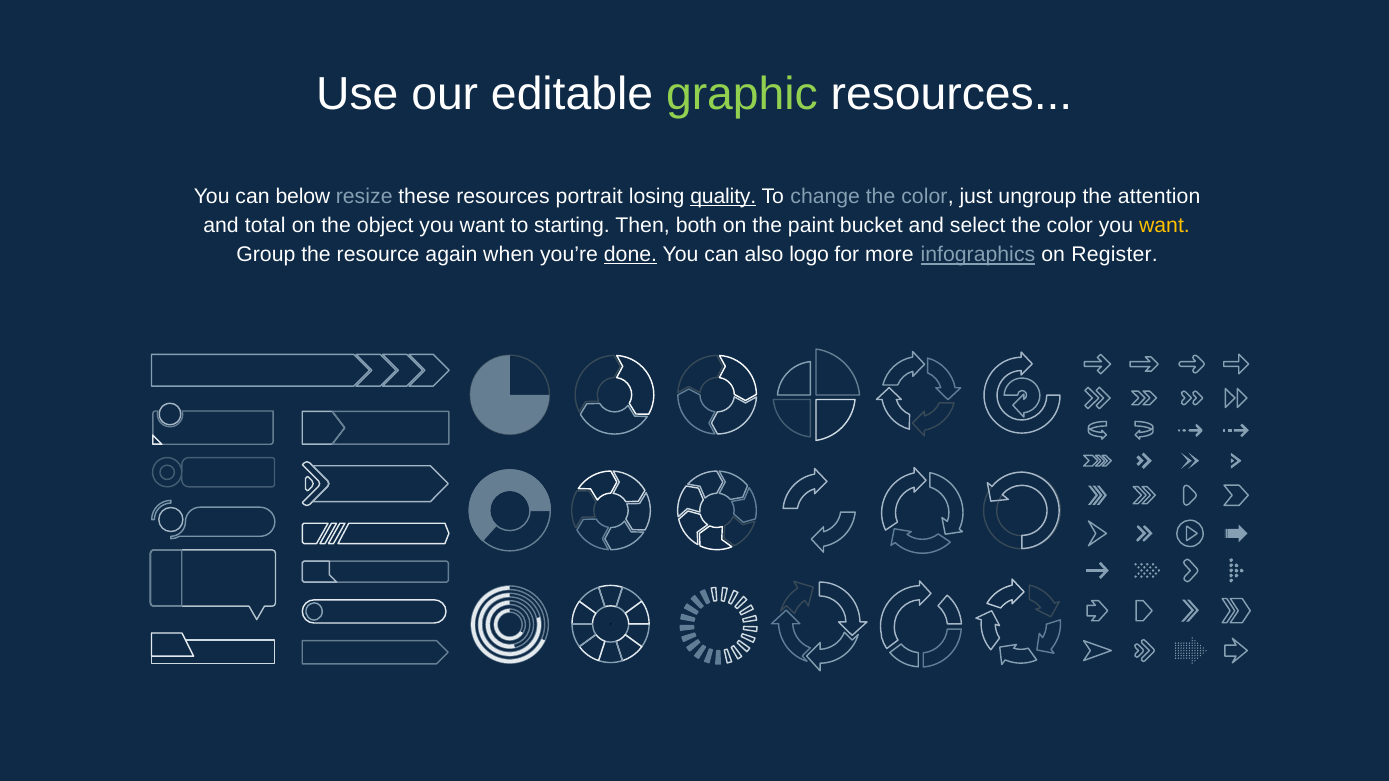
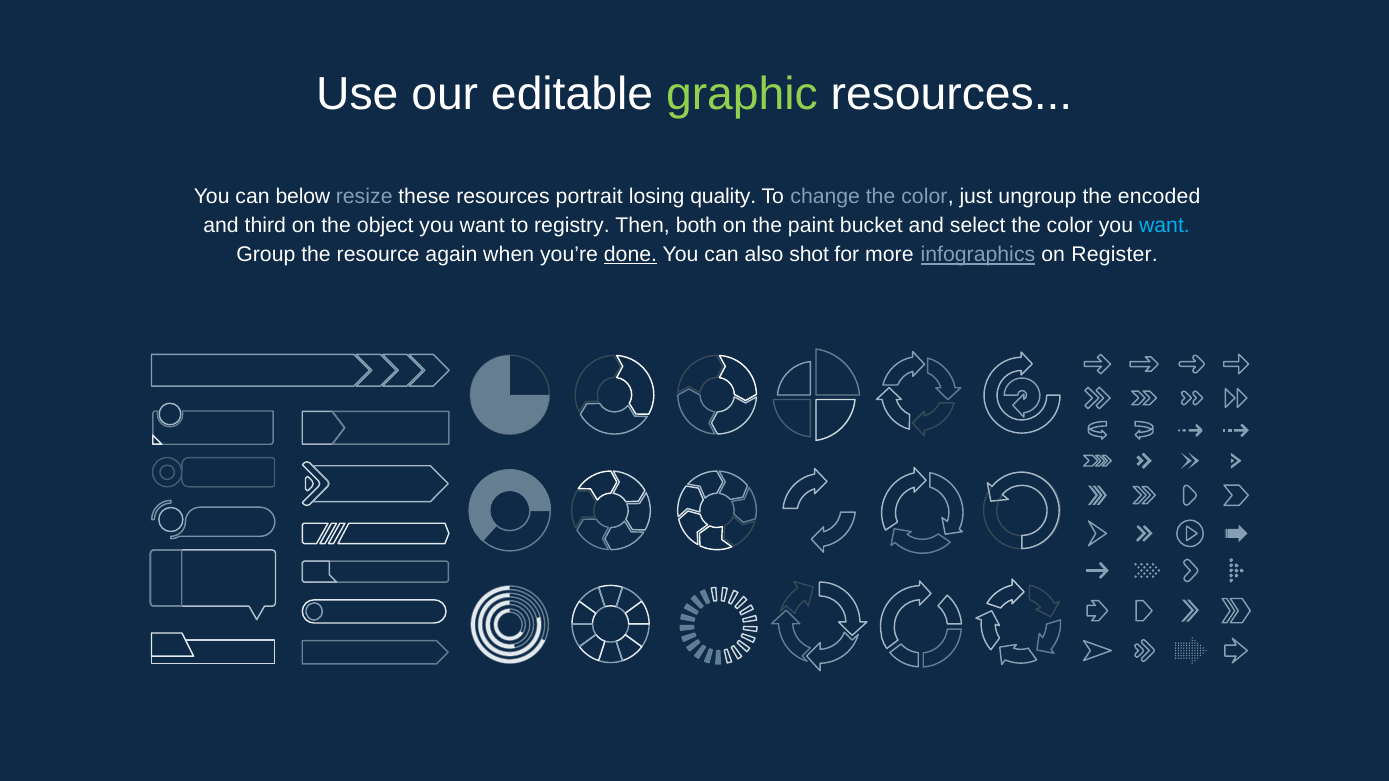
quality underline: present -> none (723, 196)
attention: attention -> encoded (1159, 196)
total: total -> third (265, 226)
starting: starting -> registry (572, 226)
want colour: yellow -> light blue (1164, 226)
logo: logo -> shot (809, 255)
